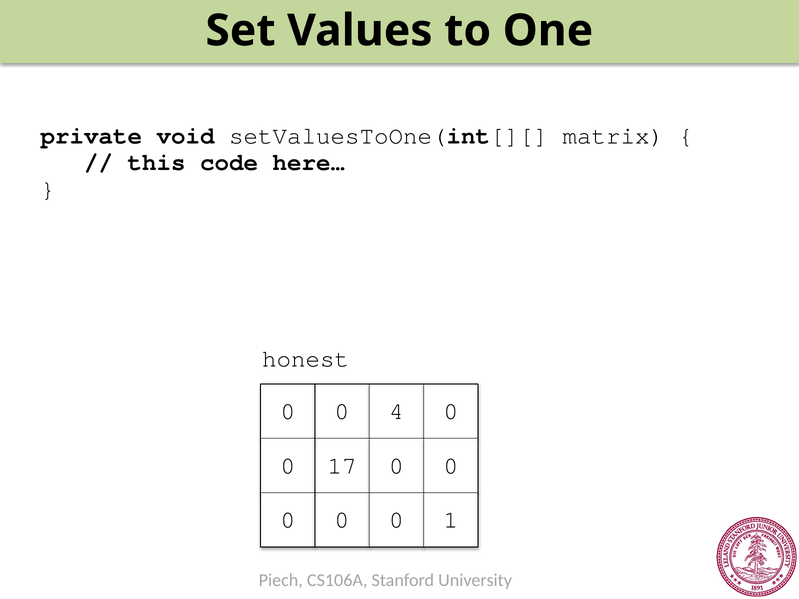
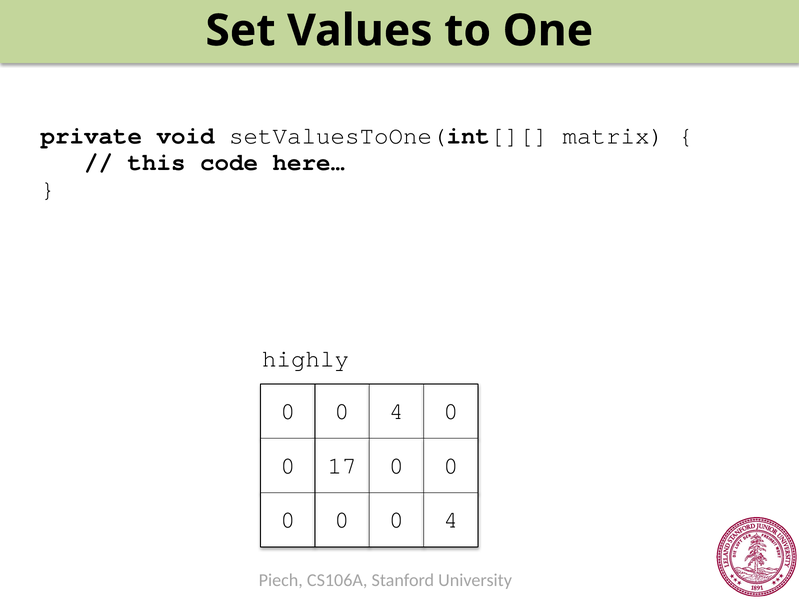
honest: honest -> highly (306, 359)
0 0 0 1: 1 -> 4 (451, 520)
